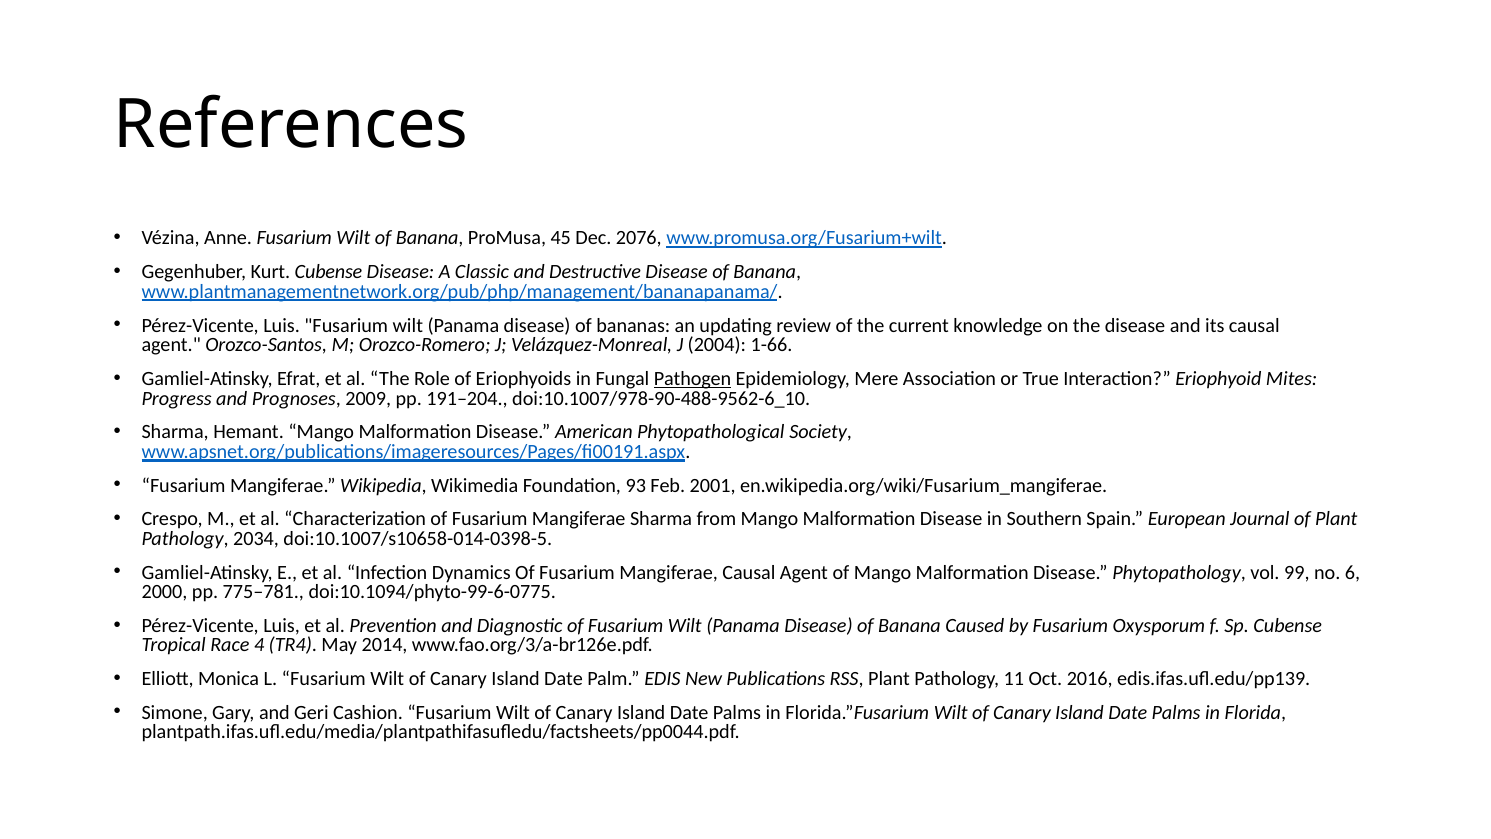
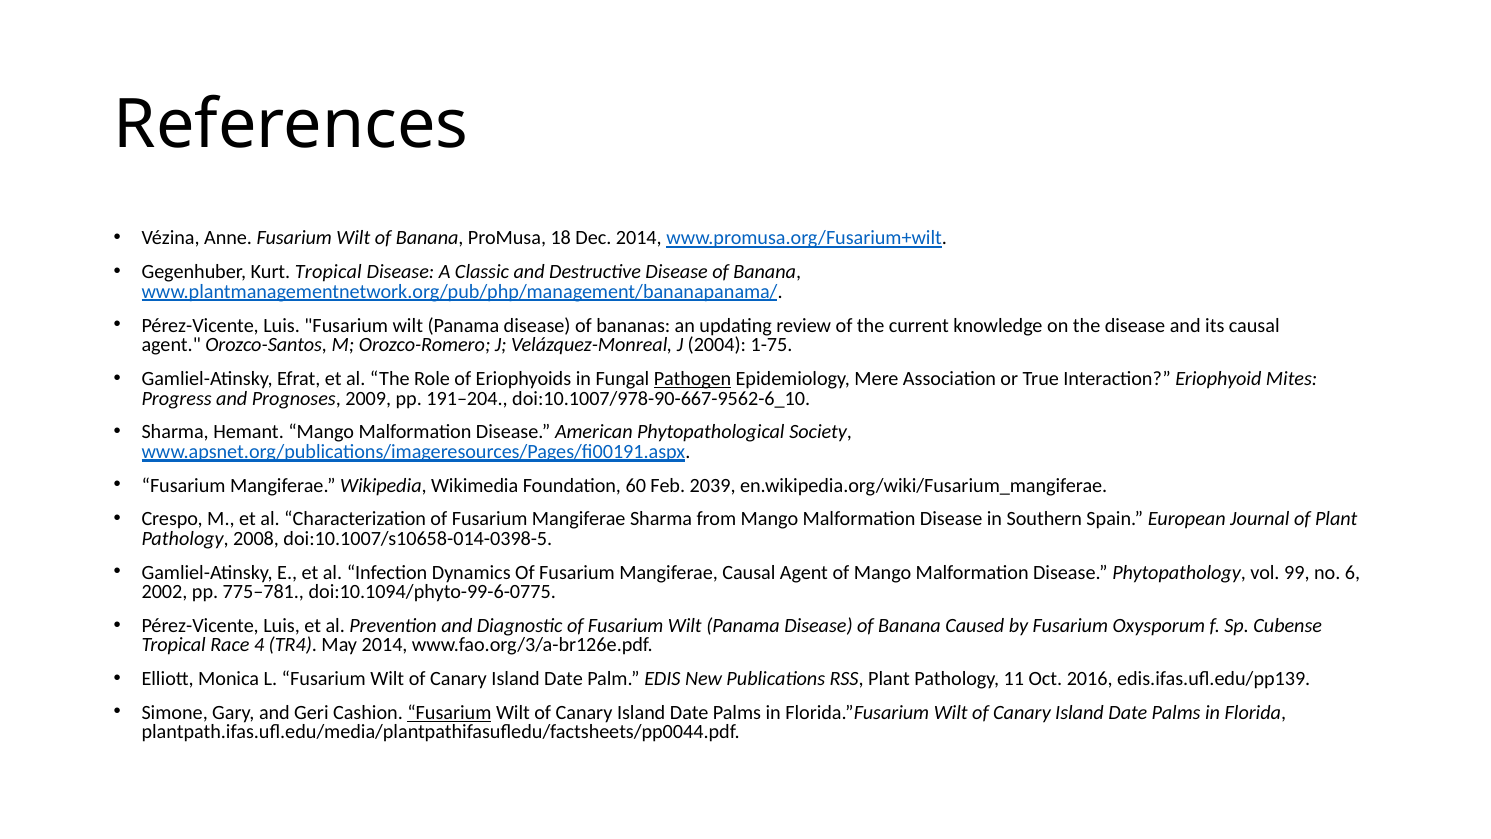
45: 45 -> 18 (561, 238)
Dec 2076: 2076 -> 2014 (639, 238)
Kurt Cubense: Cubense -> Tropical (328, 272)
1-66: 1-66 -> 1-75 (772, 345)
doi:10.1007/978-90-488-9562-6_10: doi:10.1007/978-90-488-9562-6_10 -> doi:10.1007/978-90-667-9562-6_10 (661, 398)
93: 93 -> 60 (636, 485)
2001: 2001 -> 2039 (713, 485)
2034: 2034 -> 2008 (256, 539)
2000: 2000 -> 2002 (164, 592)
Fusarium underline: none -> present (449, 712)
